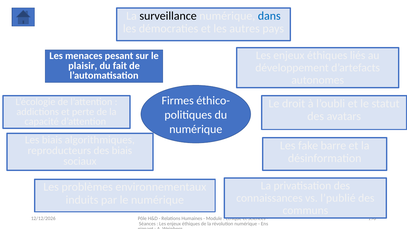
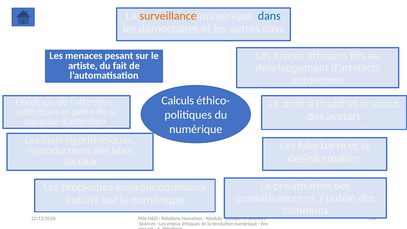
surveillance colour: black -> orange (168, 16)
plaisir: plaisir -> artiste (83, 66)
Firmes: Firmes -> Calculs (178, 101)
